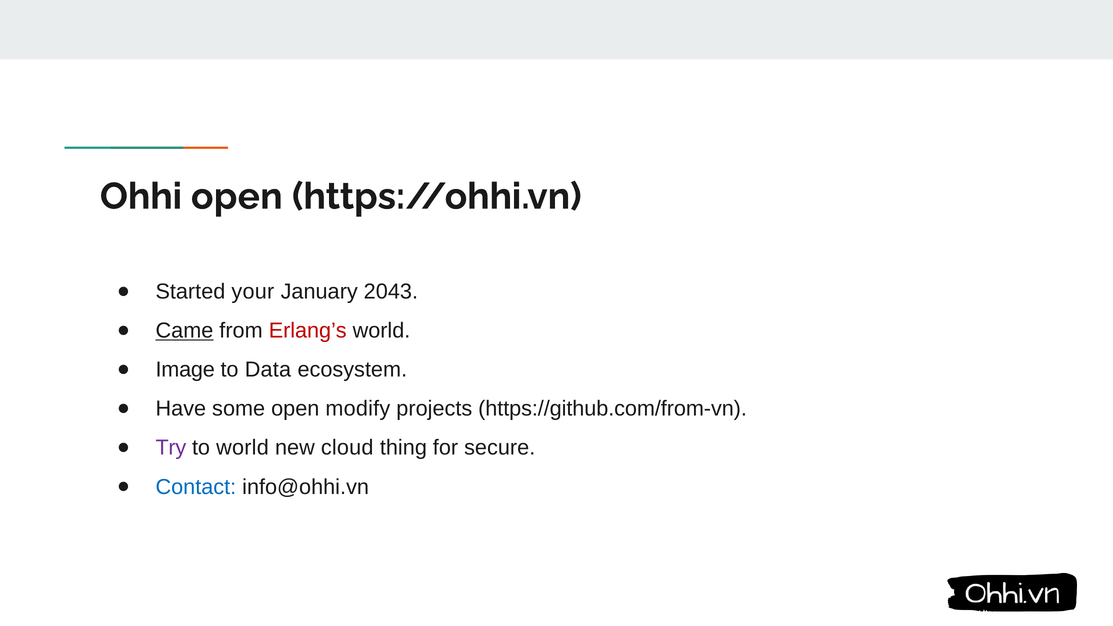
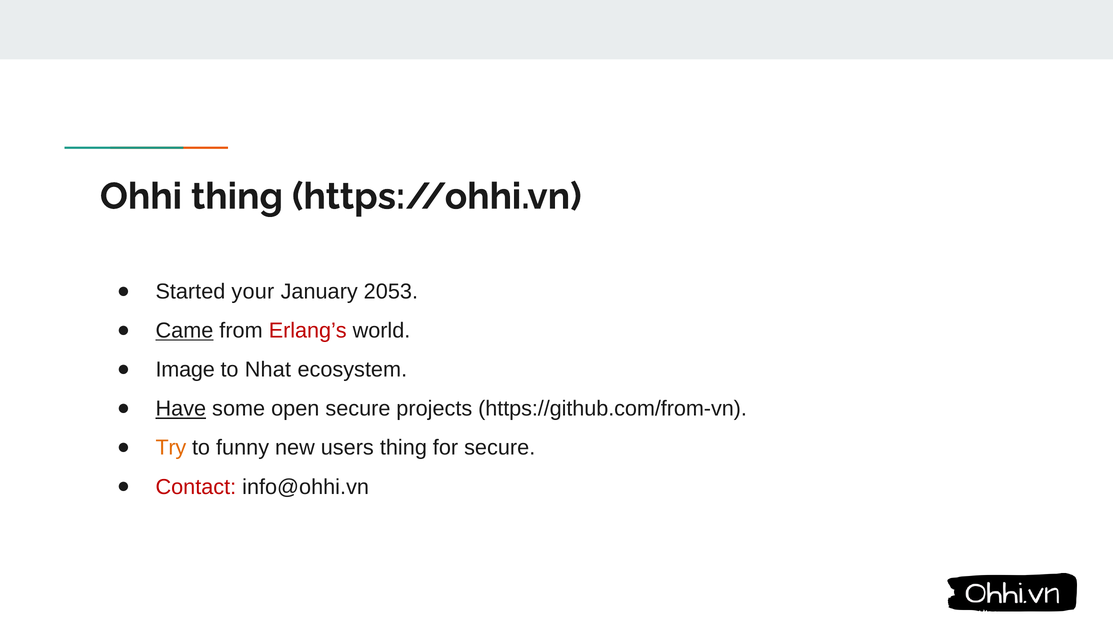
Ohhi open: open -> thing (237, 197)
2043: 2043 -> 2053 (391, 292)
Data: Data -> Nhat (268, 370)
Have underline: none -> present (181, 409)
open modify: modify -> secure (358, 409)
Try colour: purple -> orange (171, 448)
to world: world -> funny (243, 448)
cloud: cloud -> users (347, 448)
Contact colour: blue -> red (196, 487)
